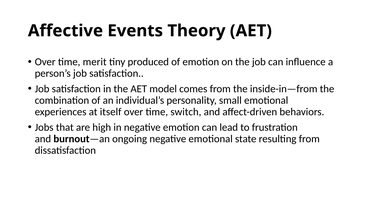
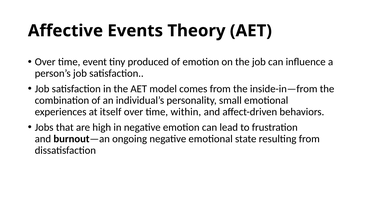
merit: merit -> event (95, 62)
switch: switch -> within (186, 112)
